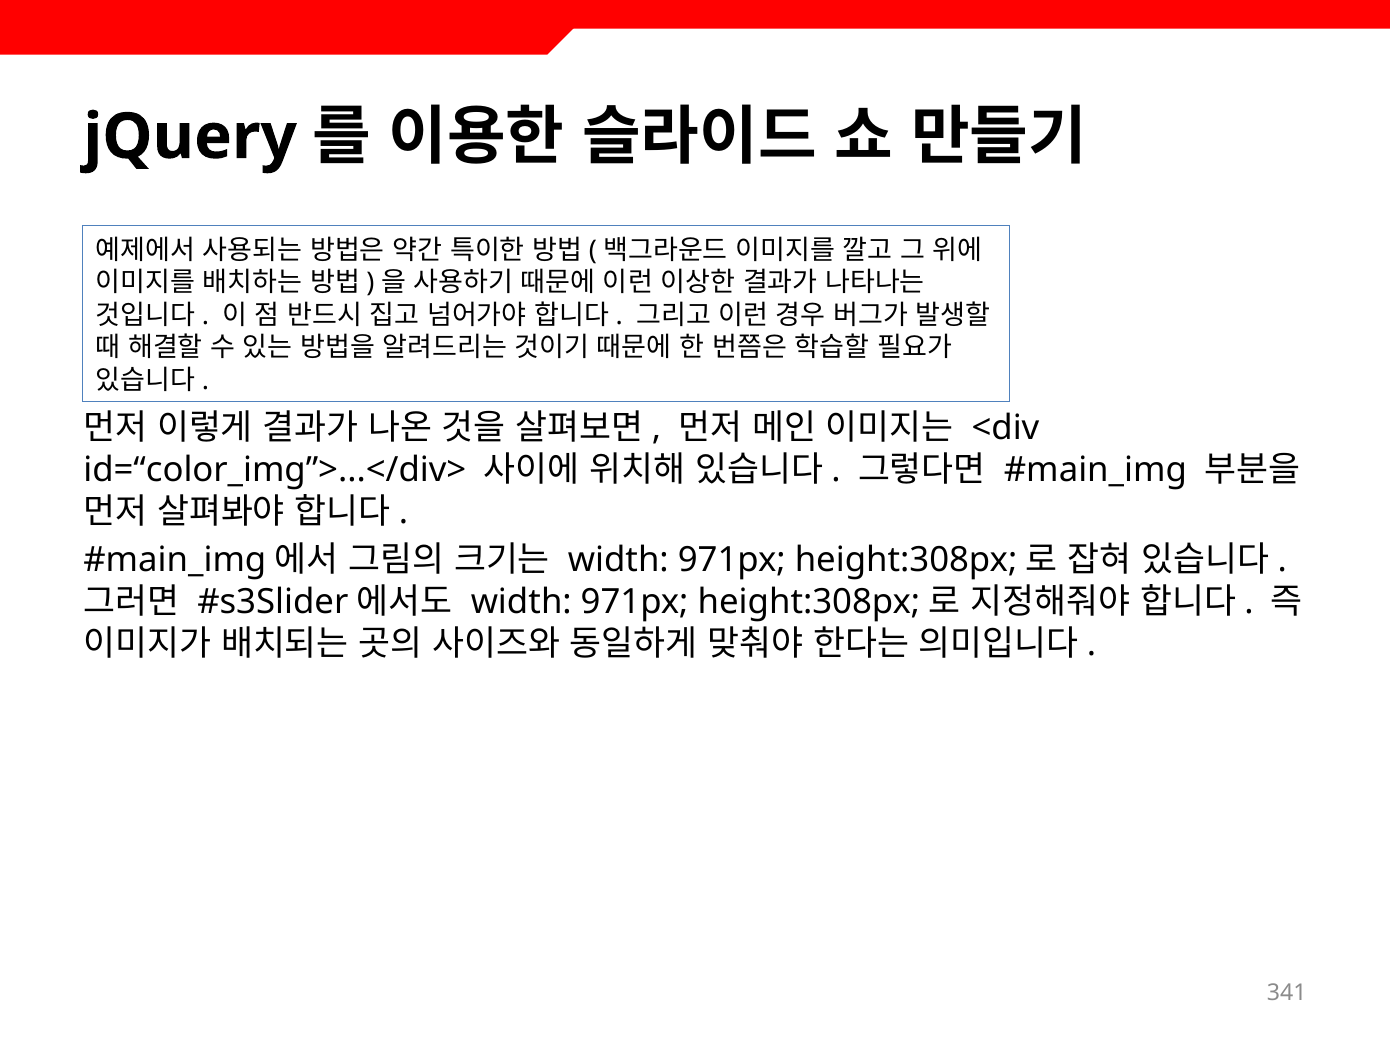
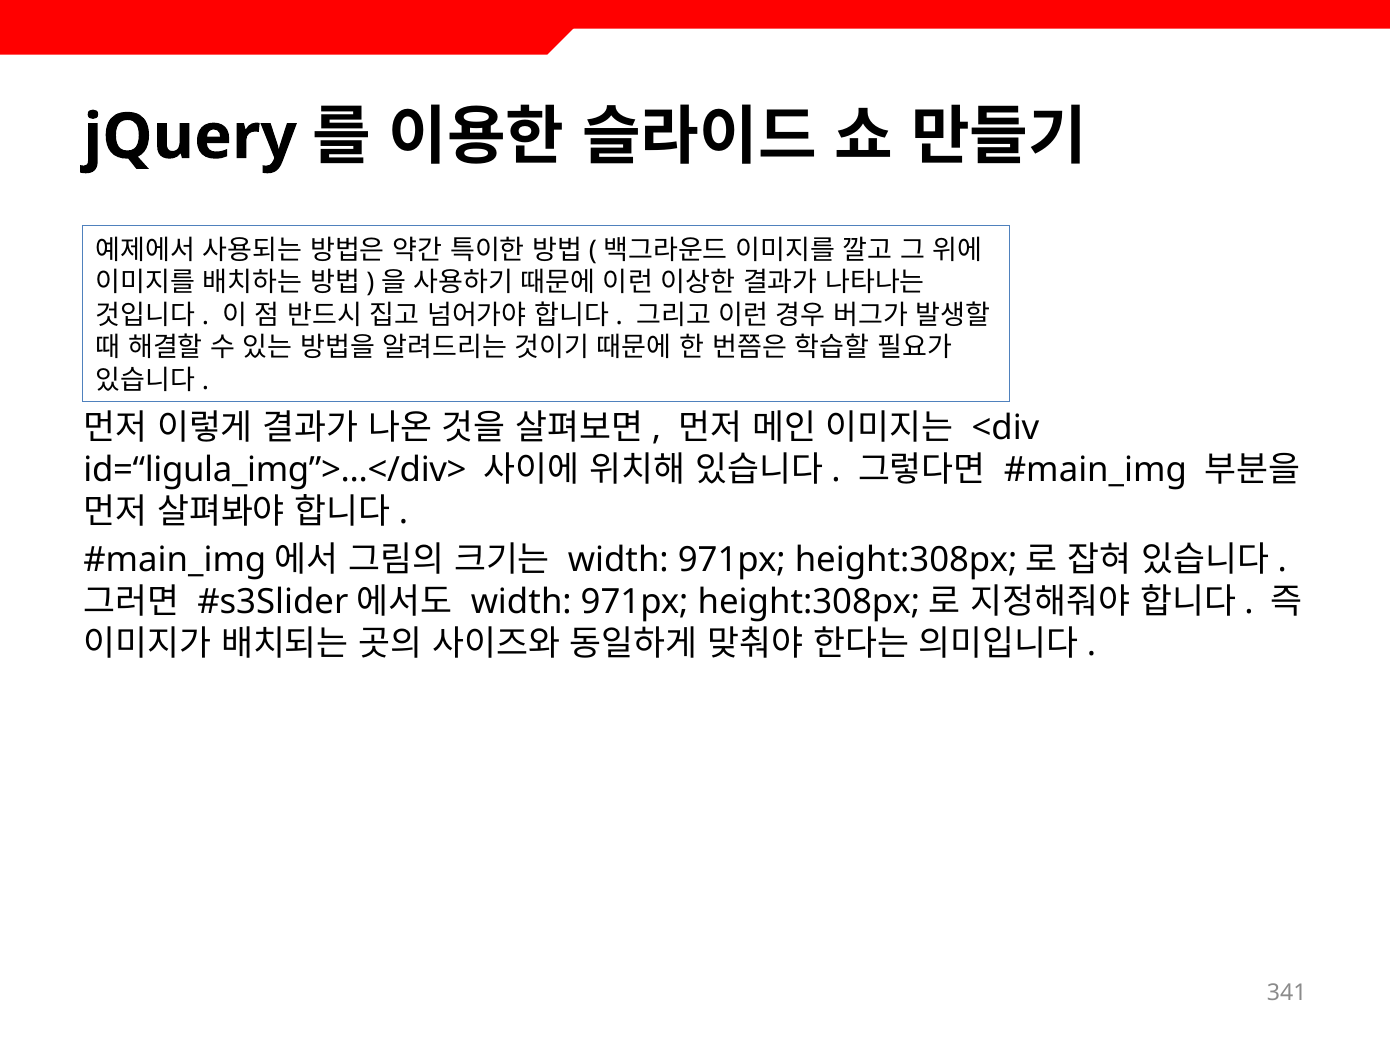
id=“color_img”>...</div>: id=“color_img”>...</div> -> id=“ligula_img”>...</div> (275, 470)
